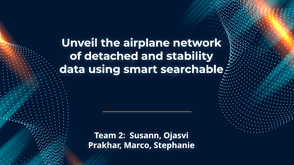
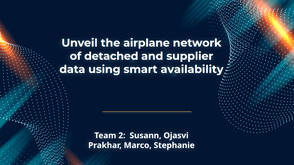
stability: stability -> supplier (190, 56)
searchable: searchable -> availability (192, 70)
